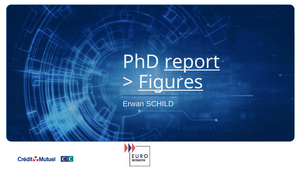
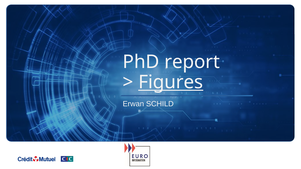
report underline: present -> none (192, 62)
